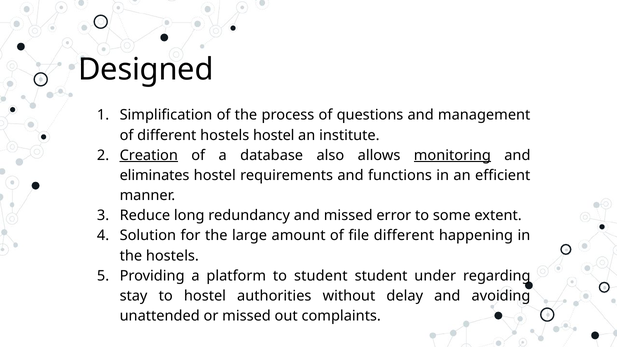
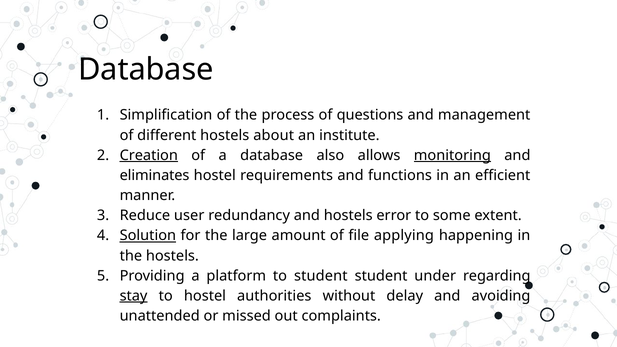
Designed: Designed -> Database (146, 69)
hostels hostel: hostel -> about (274, 135)
long: long -> user (189, 216)
and missed: missed -> hostels (348, 216)
Solution underline: none -> present (148, 236)
file different: different -> applying (404, 236)
stay underline: none -> present (134, 296)
